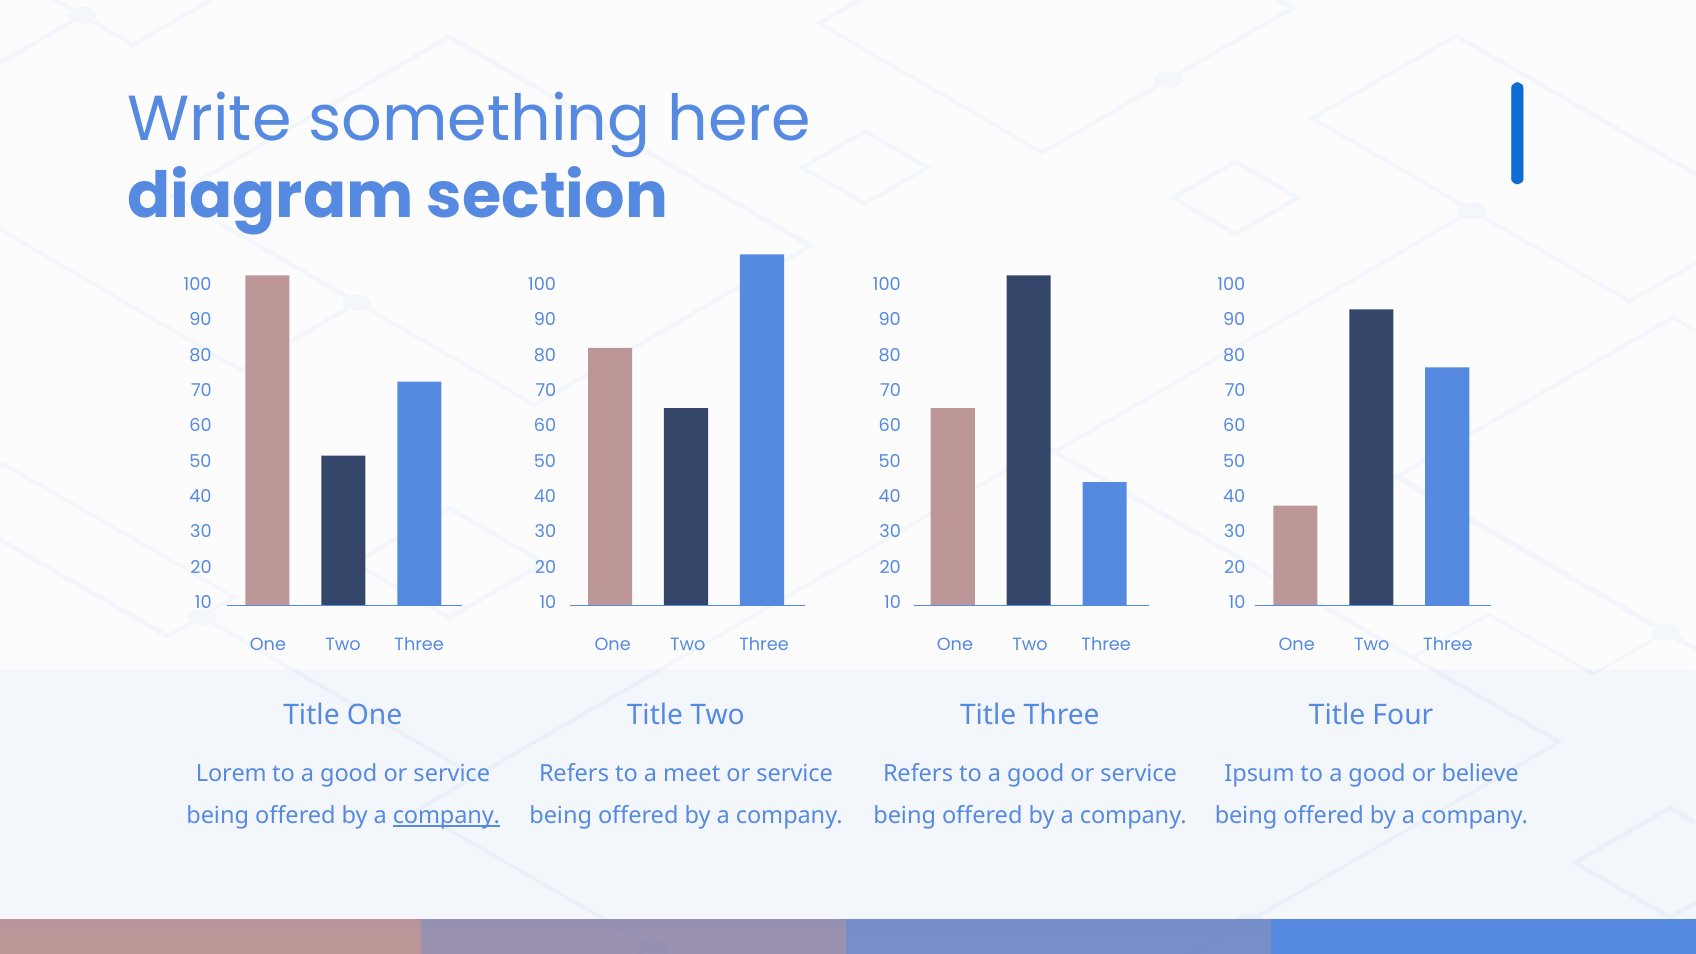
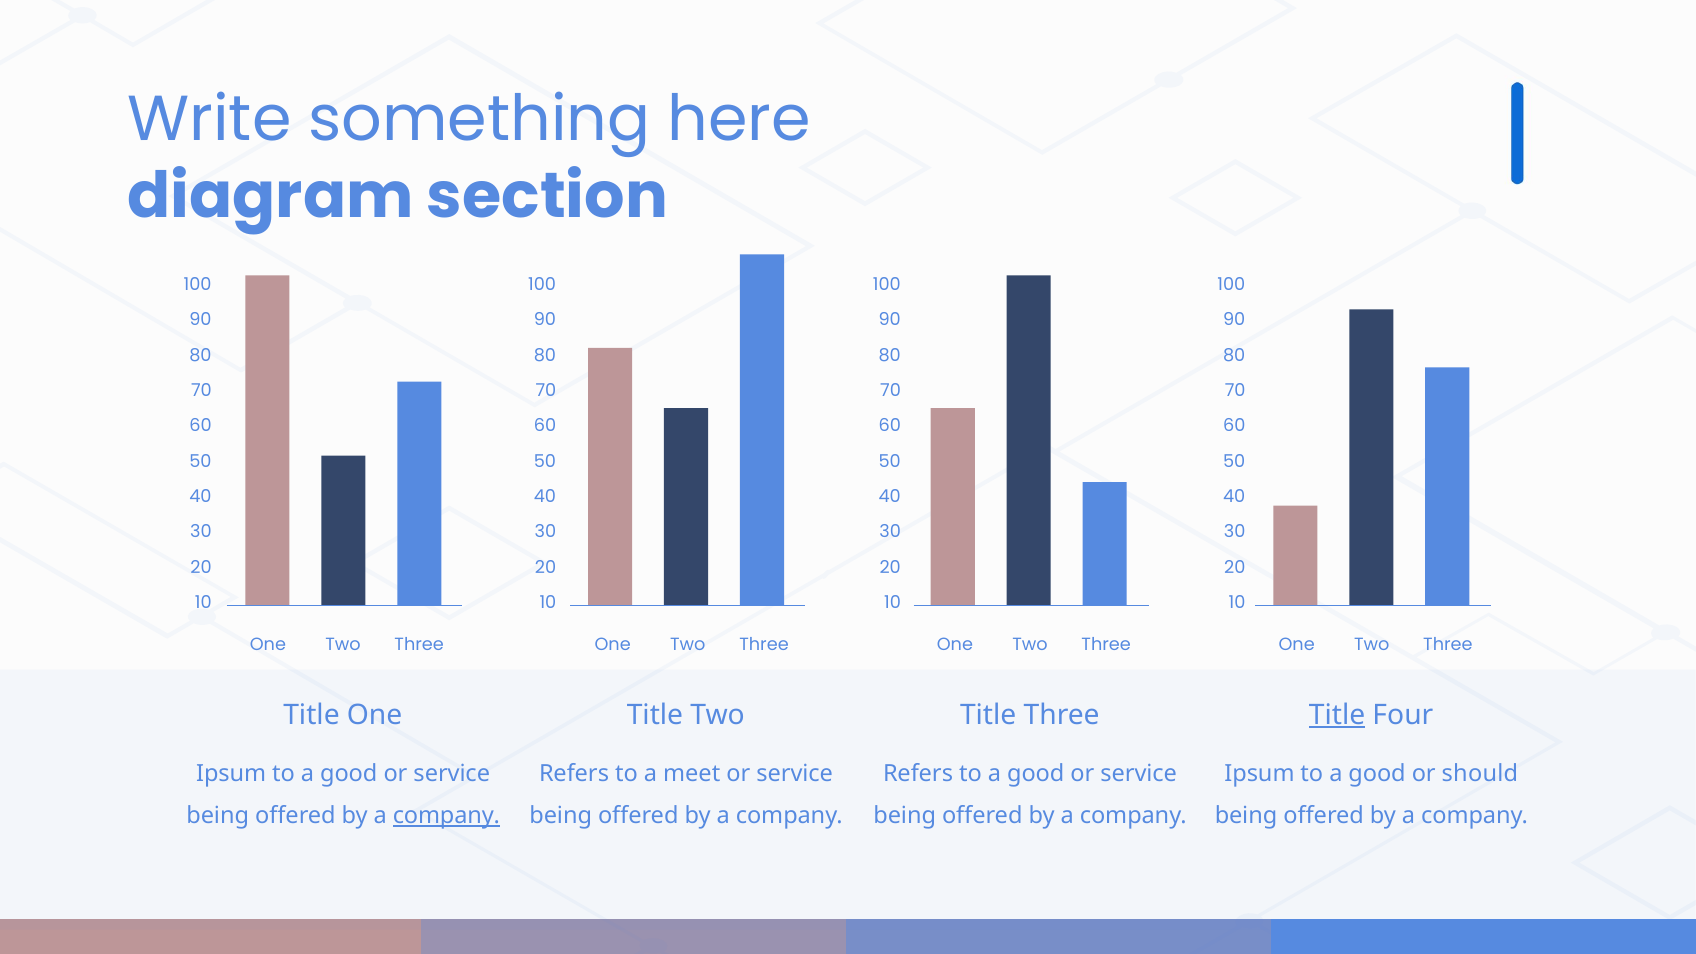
Title underline: none -> present (1337, 715)
Lorem: Lorem -> Ipsum (231, 773)
believe: believe -> should (1480, 773)
